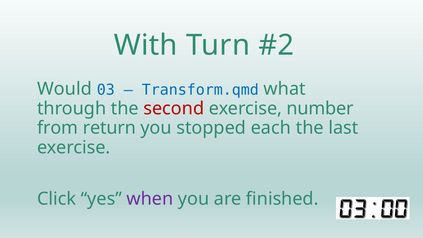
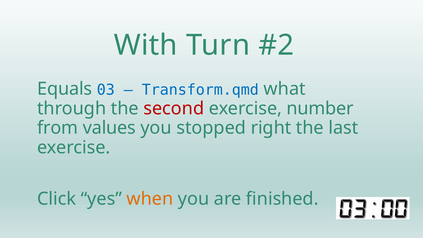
Would: Would -> Equals (65, 89)
return: return -> values (109, 128)
each: each -> right (271, 128)
when colour: purple -> orange (150, 199)
